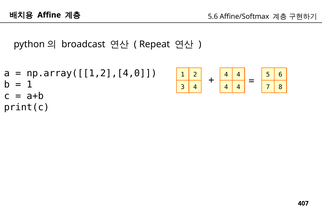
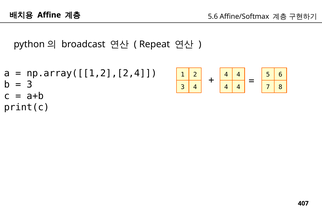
np.array([[1,2],[4,0: np.array([[1,2],[4,0 -> np.array([[1,2],[2,4 (92, 73)
1: 1 -> 3 (29, 84)
